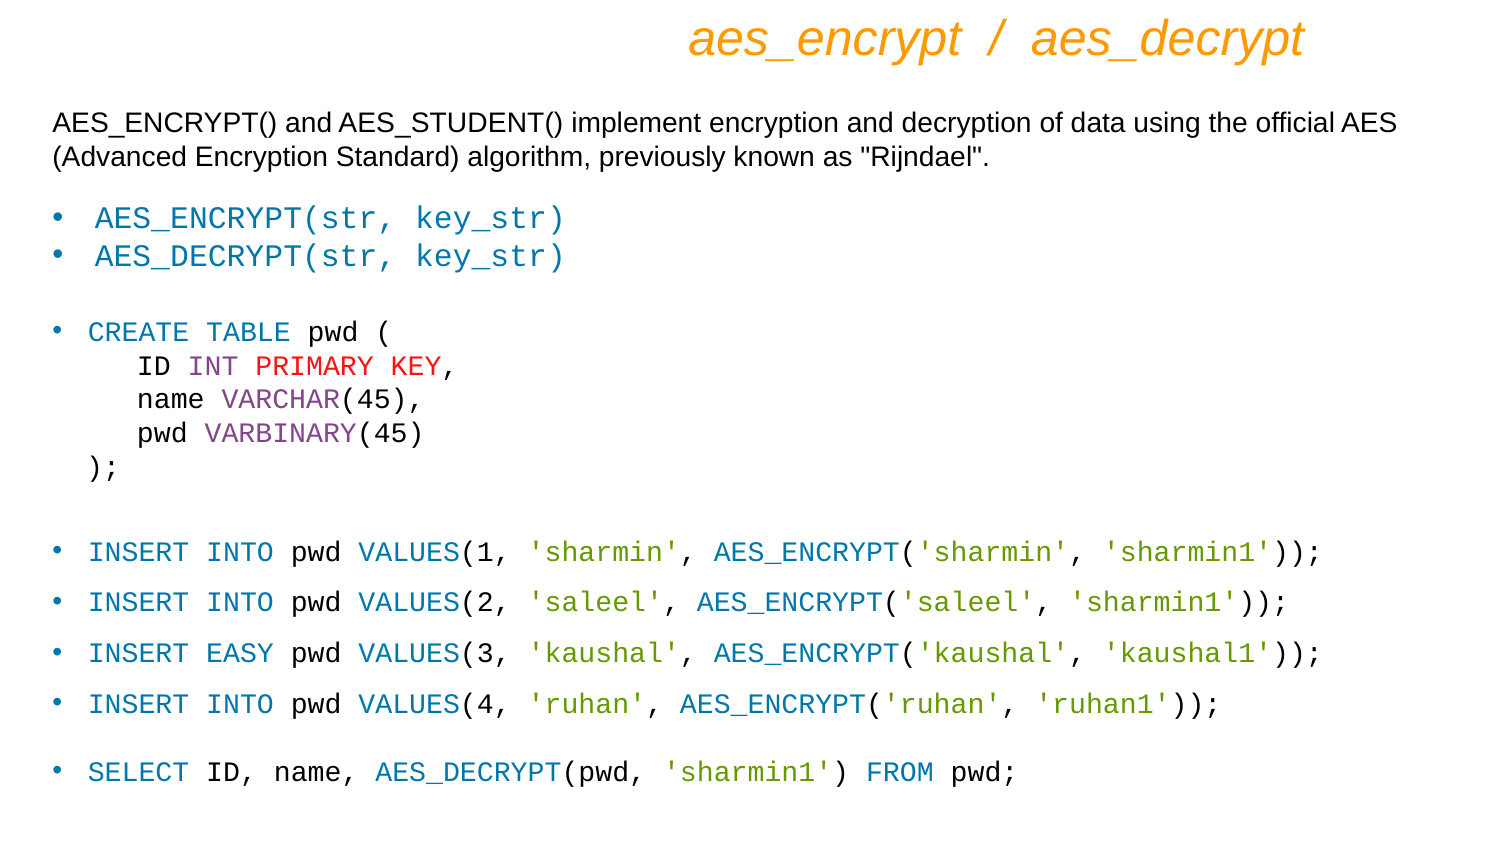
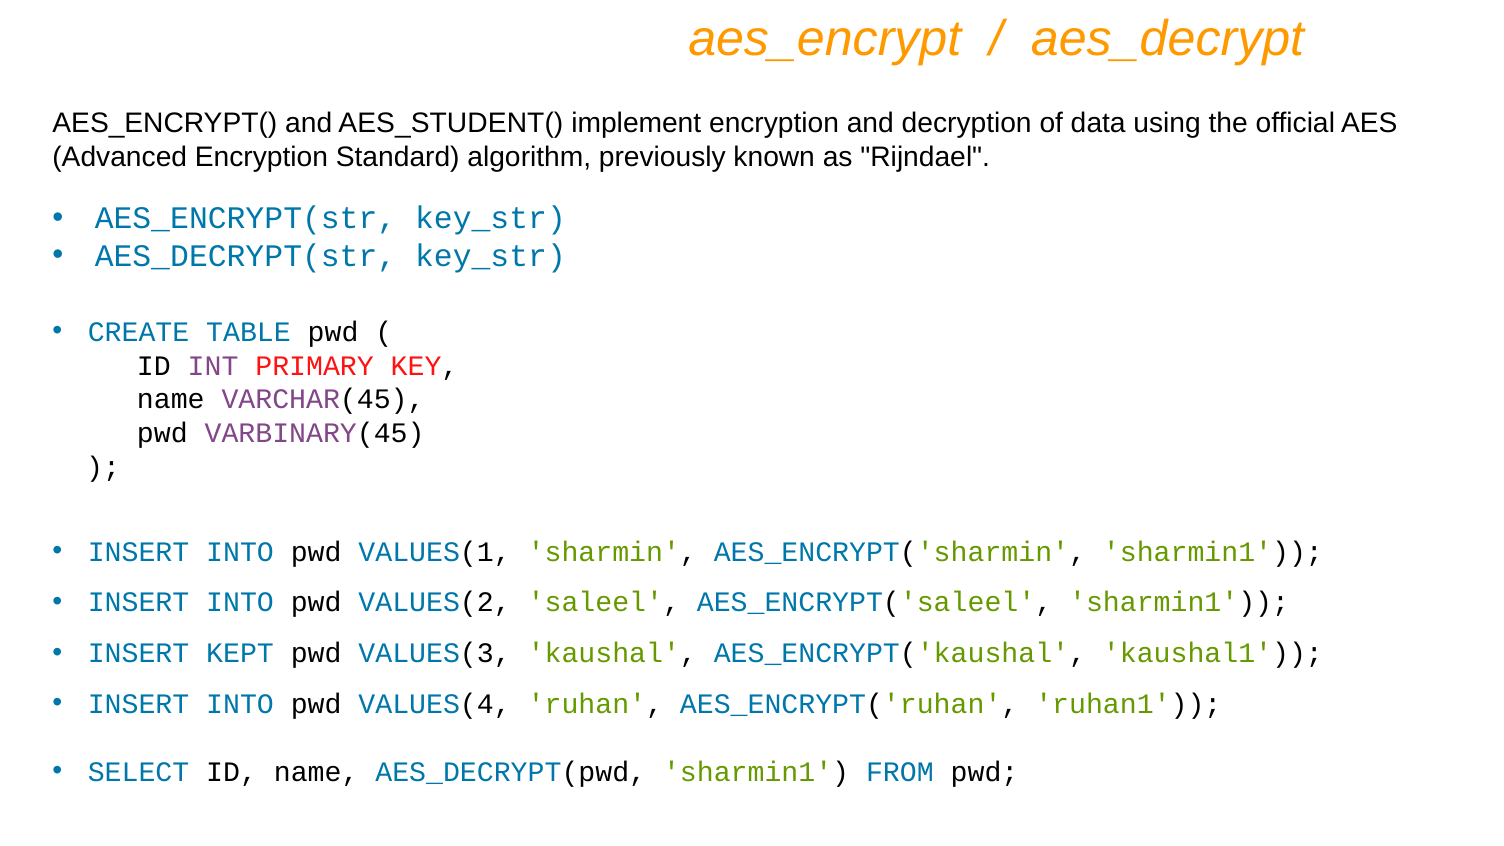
EASY: EASY -> KEPT (240, 653)
